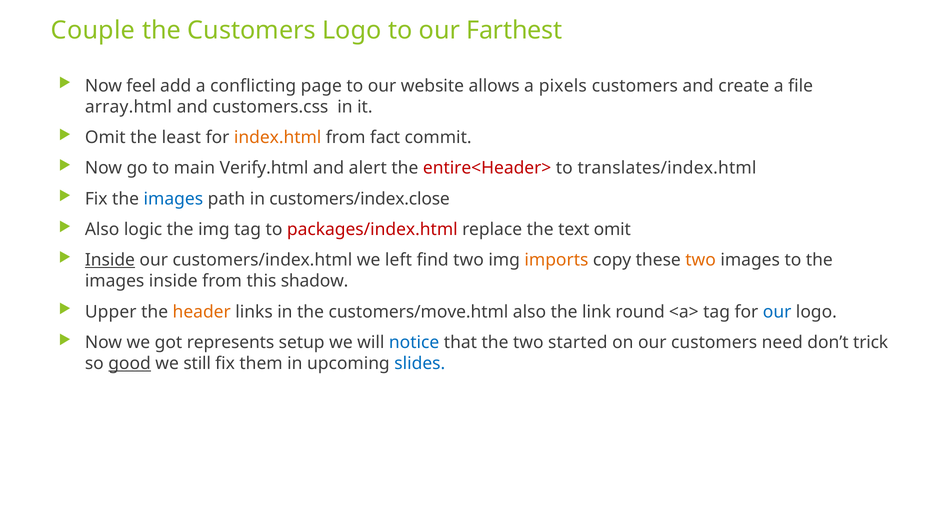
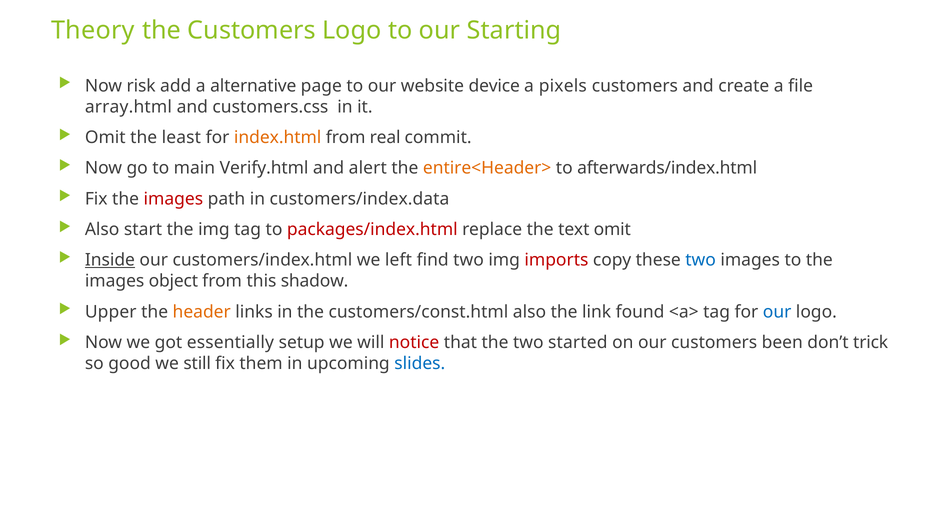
Couple: Couple -> Theory (93, 30)
Farthest: Farthest -> Starting (514, 30)
feel: feel -> risk (141, 86)
conflicting: conflicting -> alternative (253, 86)
allows: allows -> device (494, 86)
fact: fact -> real (385, 137)
entire<Header> colour: red -> orange (487, 168)
translates/index.html: translates/index.html -> afterwards/index.html (667, 168)
images colour: blue -> red (173, 199)
customers/index.close: customers/index.close -> customers/index.data (359, 199)
logic: logic -> start (143, 229)
imports colour: orange -> red (556, 260)
two colour: orange -> blue (701, 260)
images inside: inside -> object (173, 281)
customers/move.html: customers/move.html -> customers/const.html (418, 312)
round: round -> found (640, 312)
represents: represents -> essentially (230, 342)
notice colour: blue -> red (414, 342)
need: need -> been (782, 342)
good underline: present -> none (130, 363)
